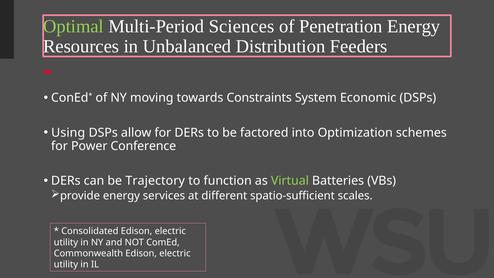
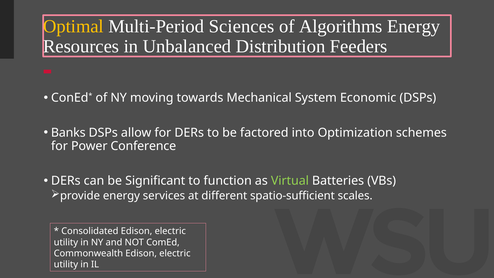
Optimal colour: light green -> yellow (73, 26)
Penetration: Penetration -> Algorithms (341, 26)
Constraints: Constraints -> Mechanical (259, 98)
Using: Using -> Banks (68, 133)
Trajectory: Trajectory -> Significant (155, 181)
